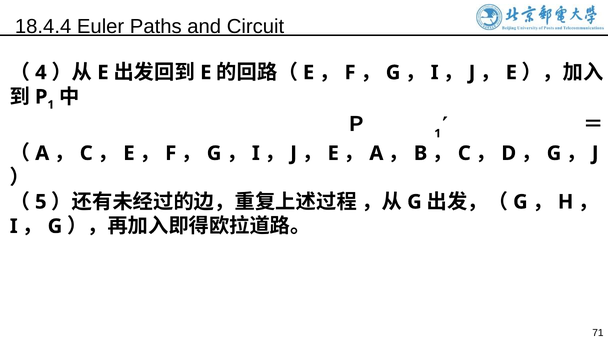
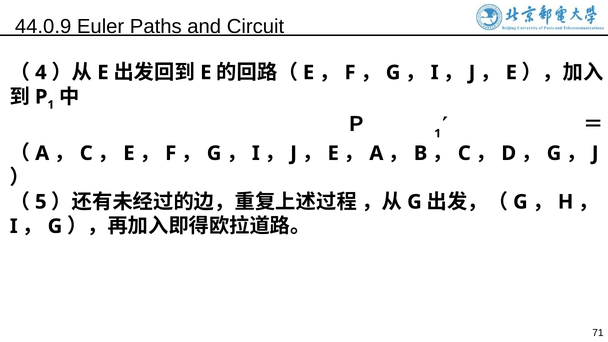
18.4.4: 18.4.4 -> 44.0.9 (43, 26)
